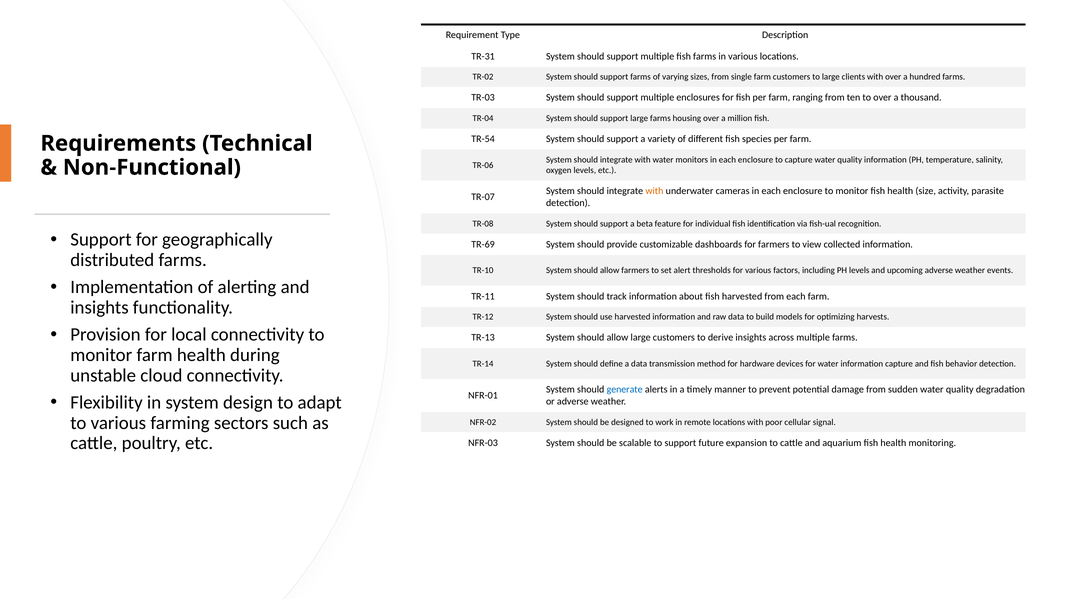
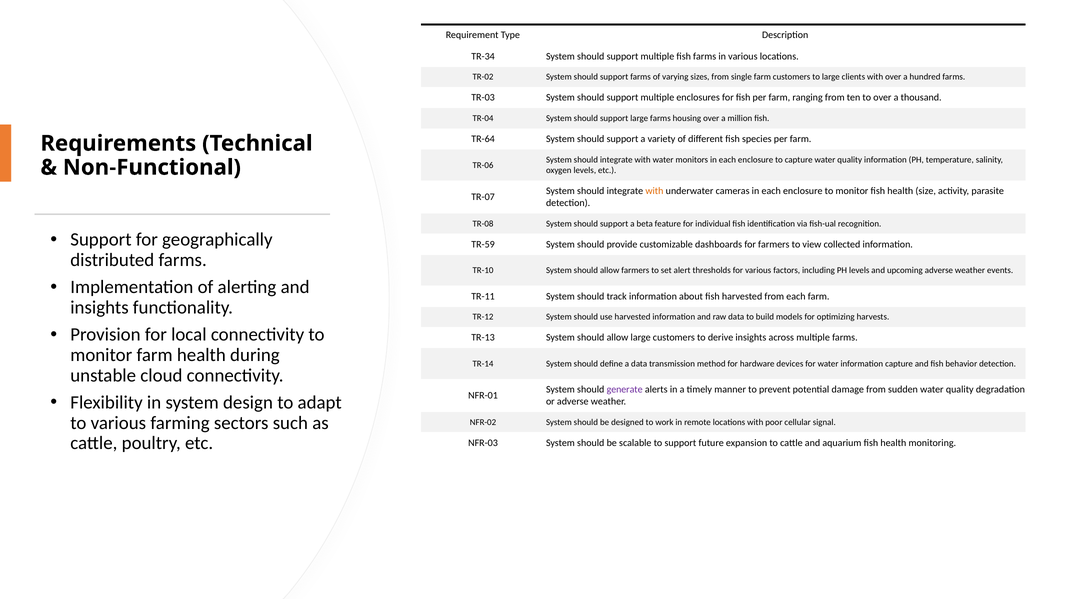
TR-31: TR-31 -> TR-34 (483, 56)
TR-54: TR-54 -> TR-64 (483, 139)
TR-69: TR-69 -> TR-59 (483, 244)
generate colour: blue -> purple (625, 389)
